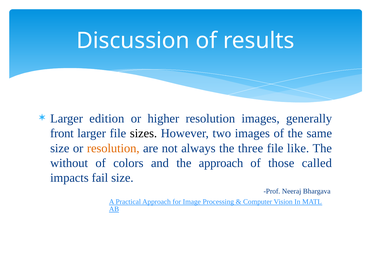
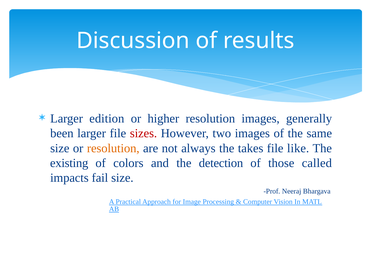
front: front -> been (62, 134)
sizes colour: black -> red (143, 134)
three: three -> takes (251, 148)
without: without -> existing (69, 163)
the approach: approach -> detection (221, 163)
